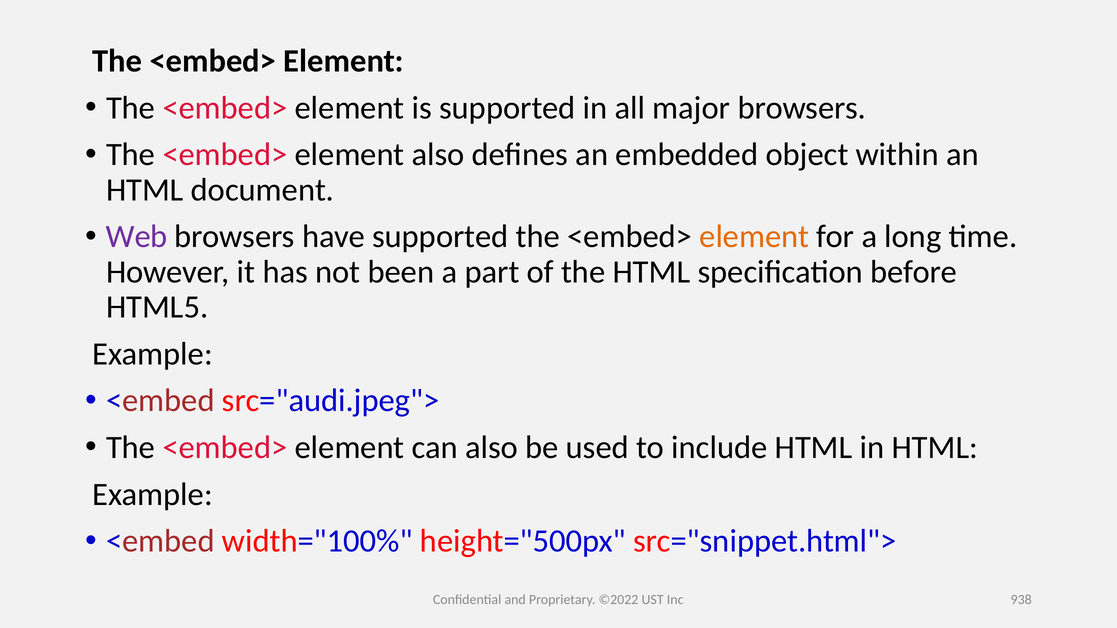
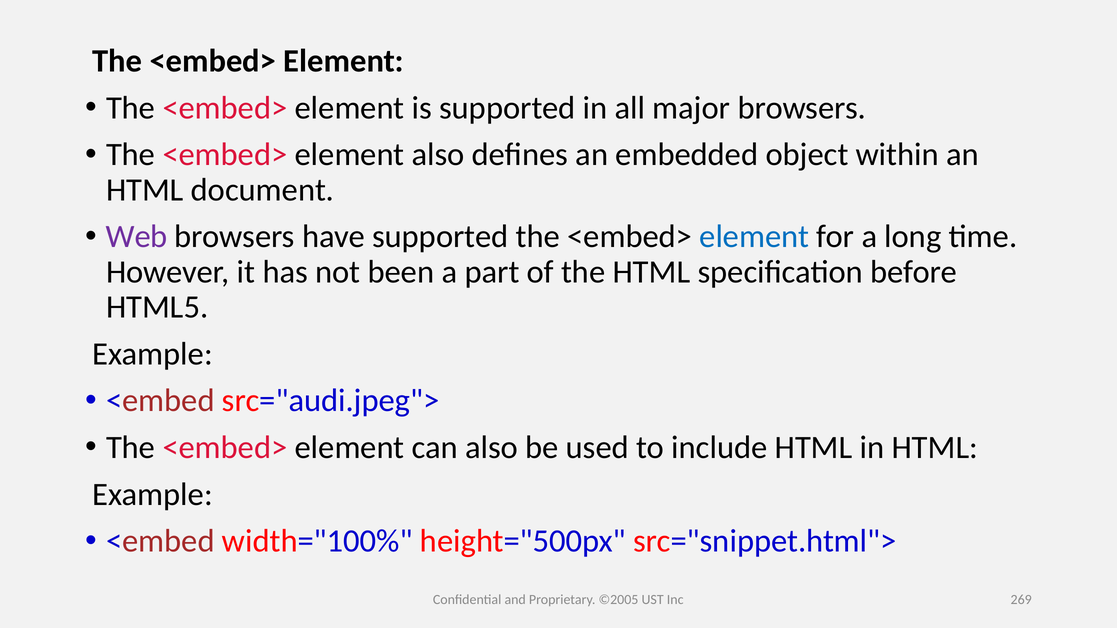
element colour: orange -> blue (754, 237)
©2022: ©2022 -> ©2005 (618, 600)
938: 938 -> 269 (1021, 600)
